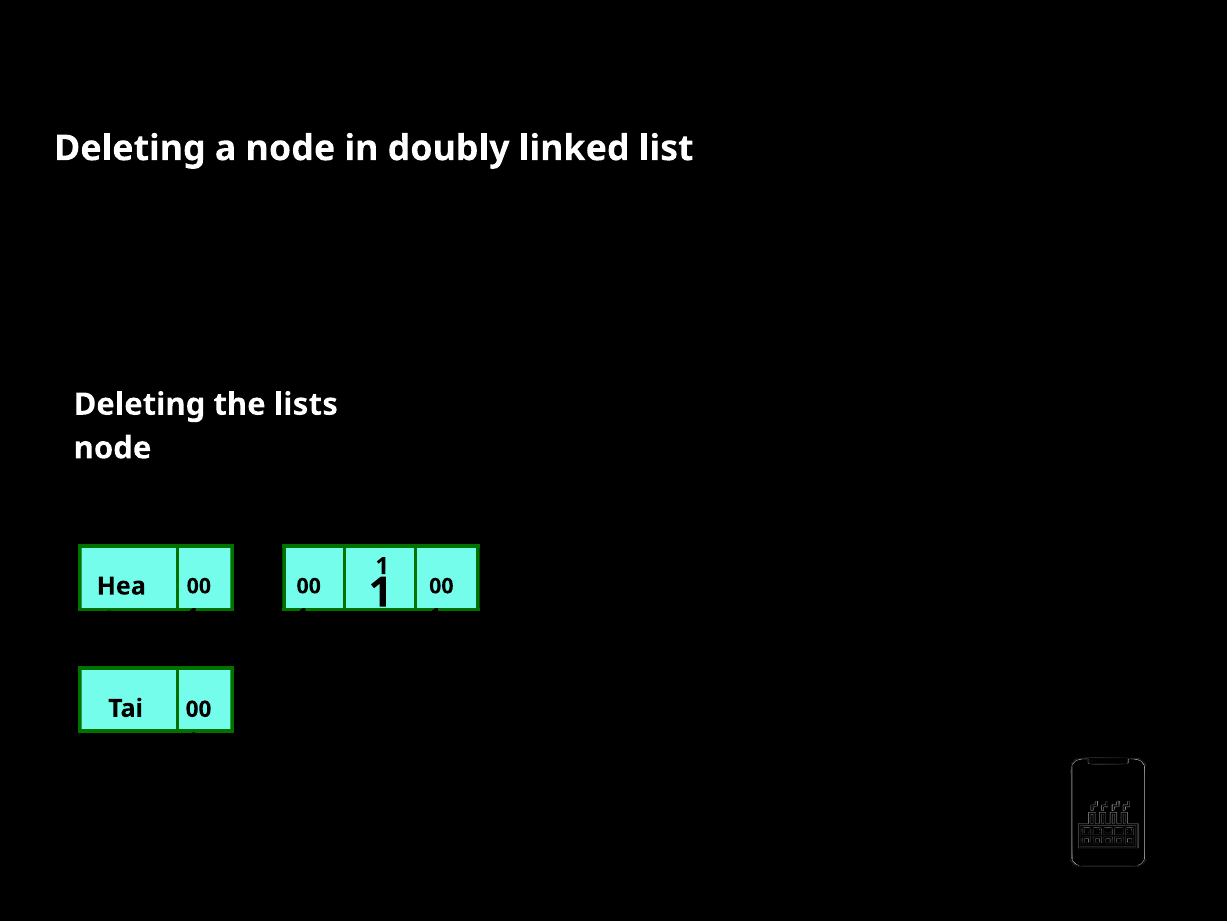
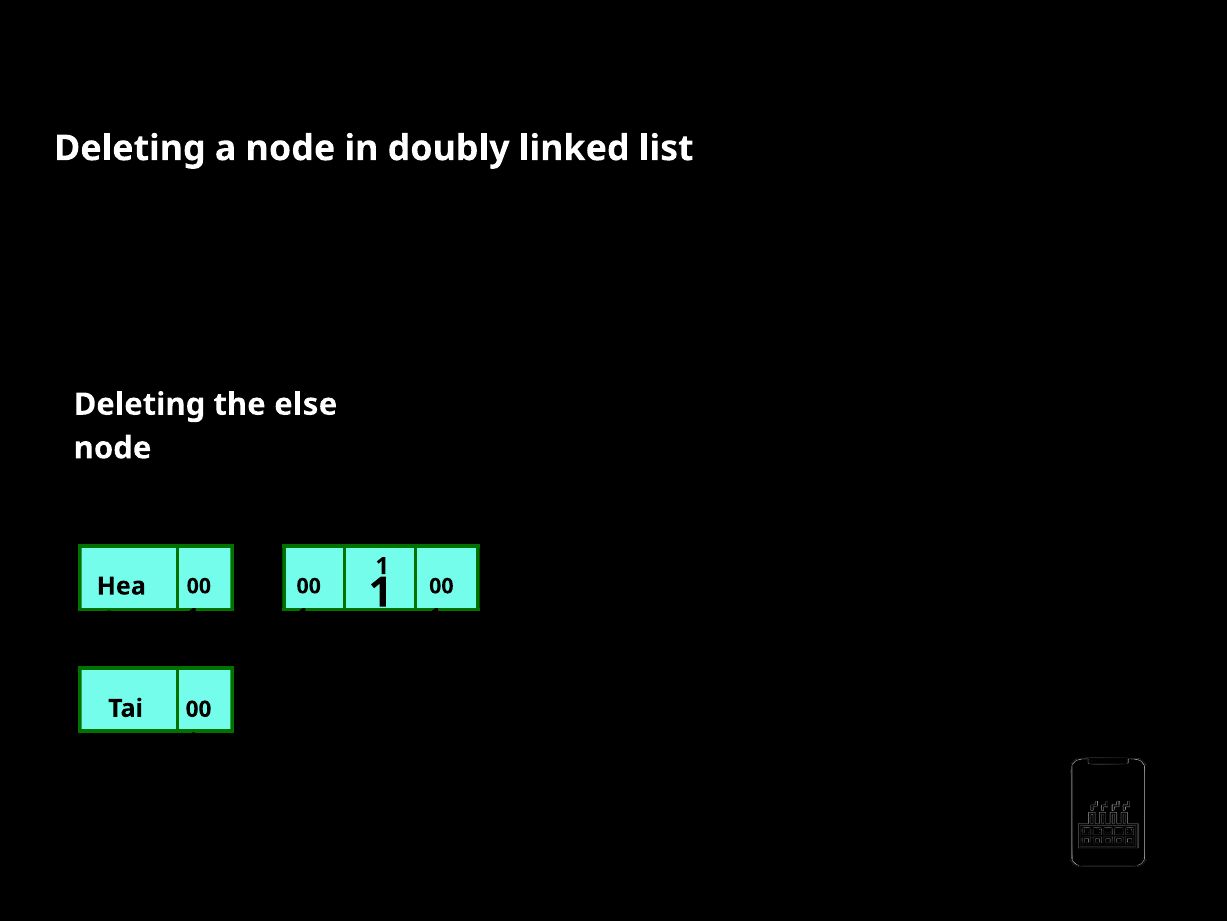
lists: lists -> else (306, 405)
